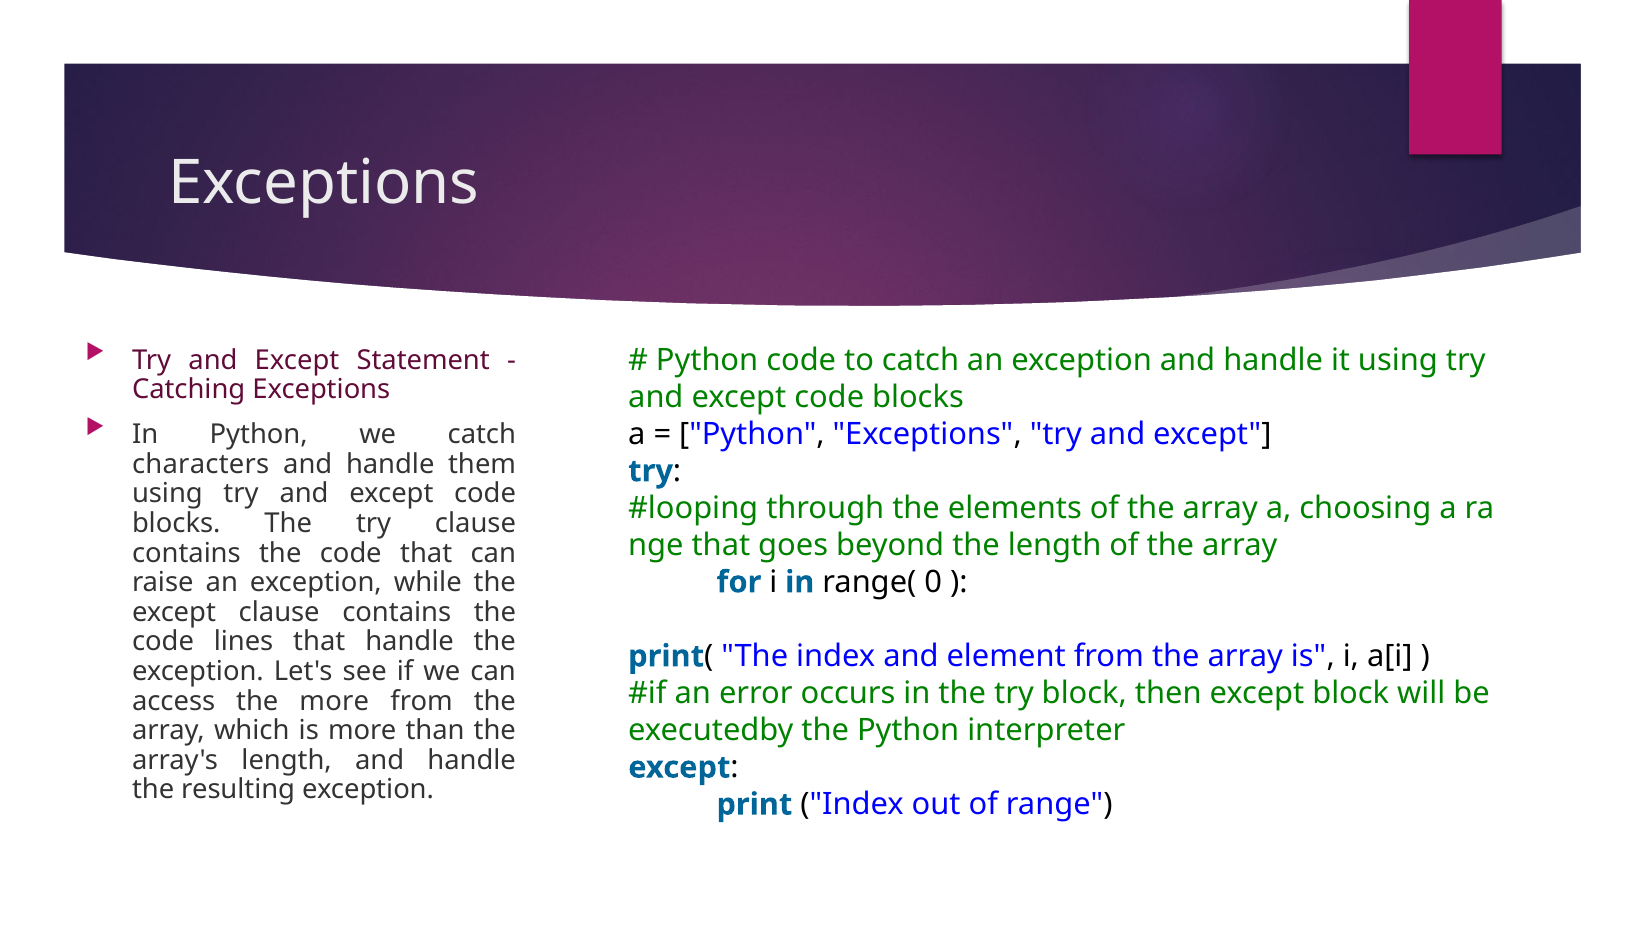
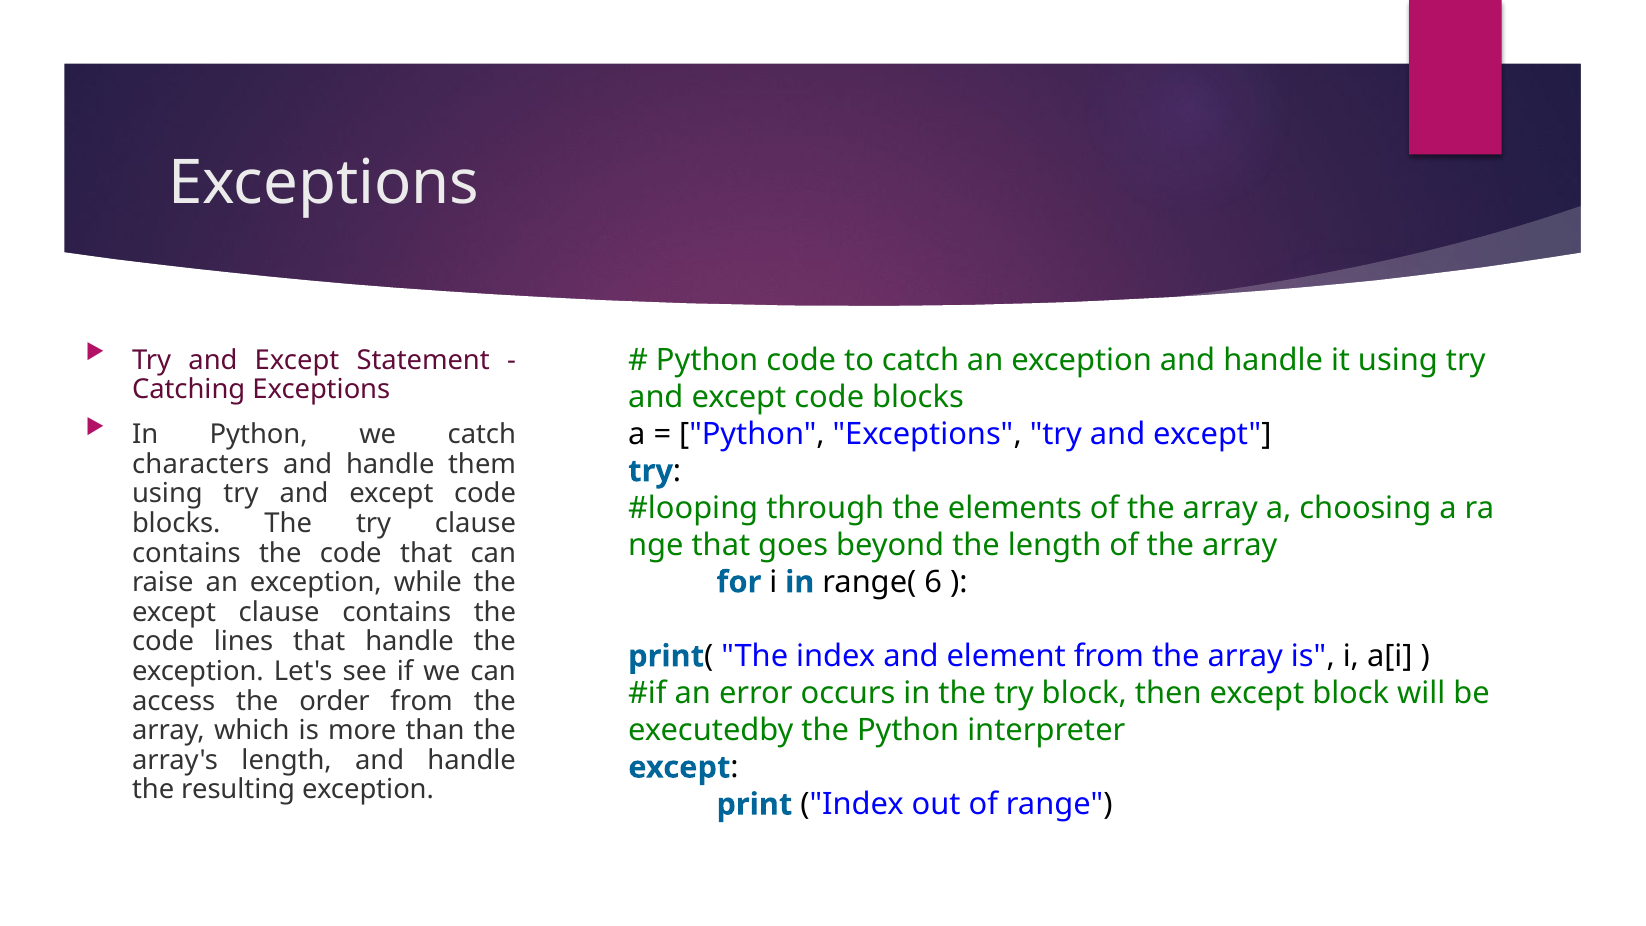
0: 0 -> 6 (933, 582)
the more: more -> order (335, 701)
